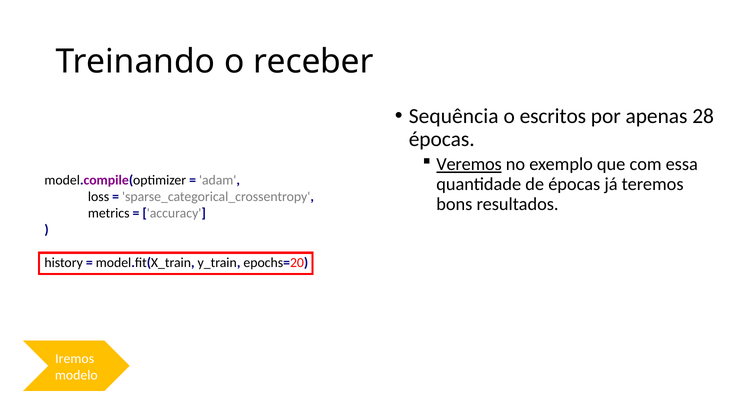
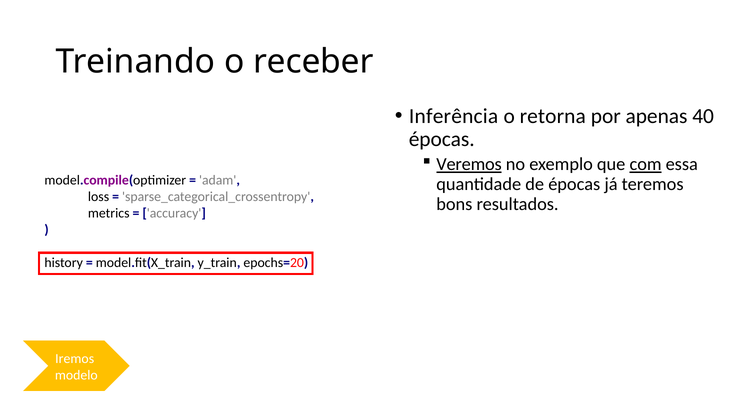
Sequência: Sequência -> Inferência (454, 116)
escritos: escritos -> retorna (553, 116)
28: 28 -> 40 (703, 116)
com underline: none -> present (646, 164)
